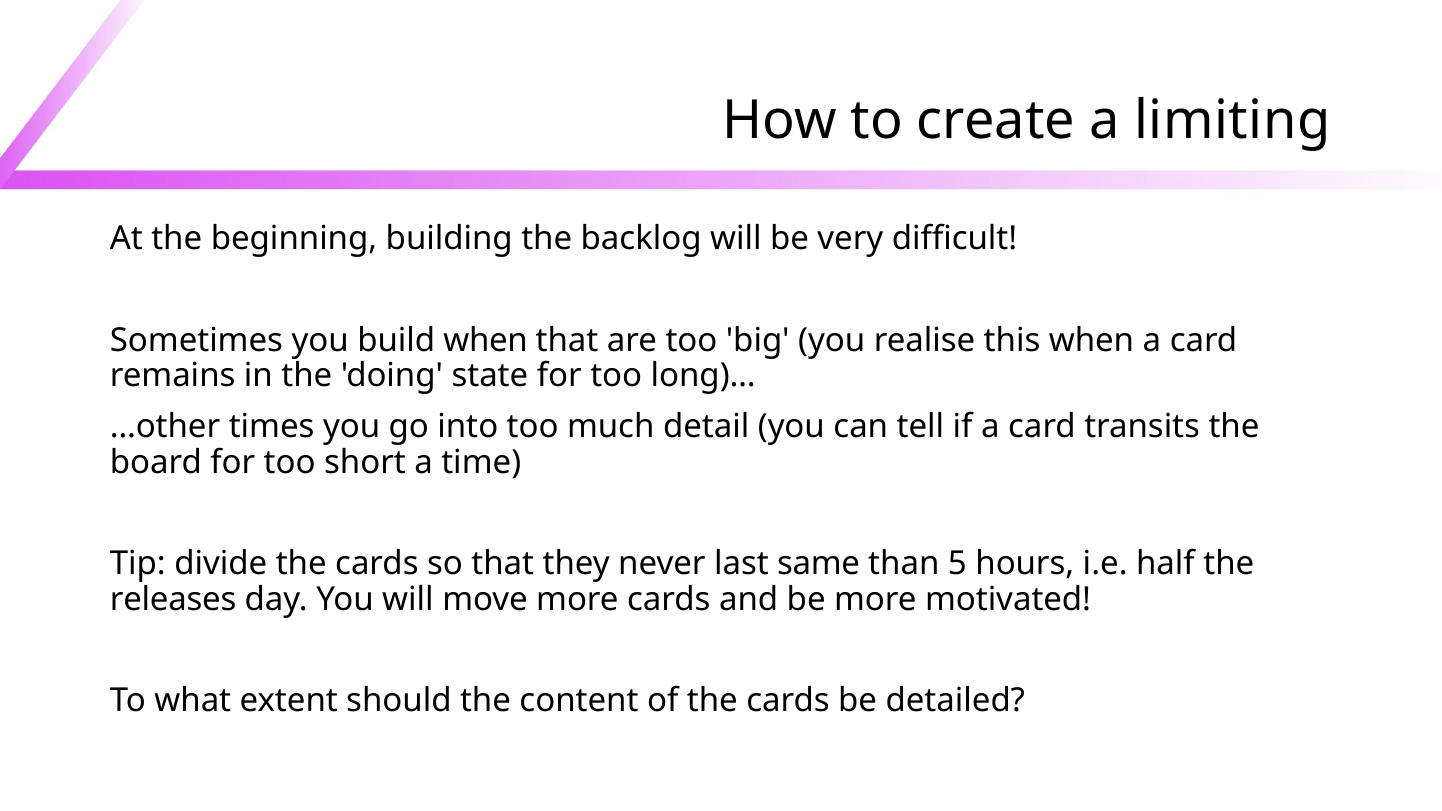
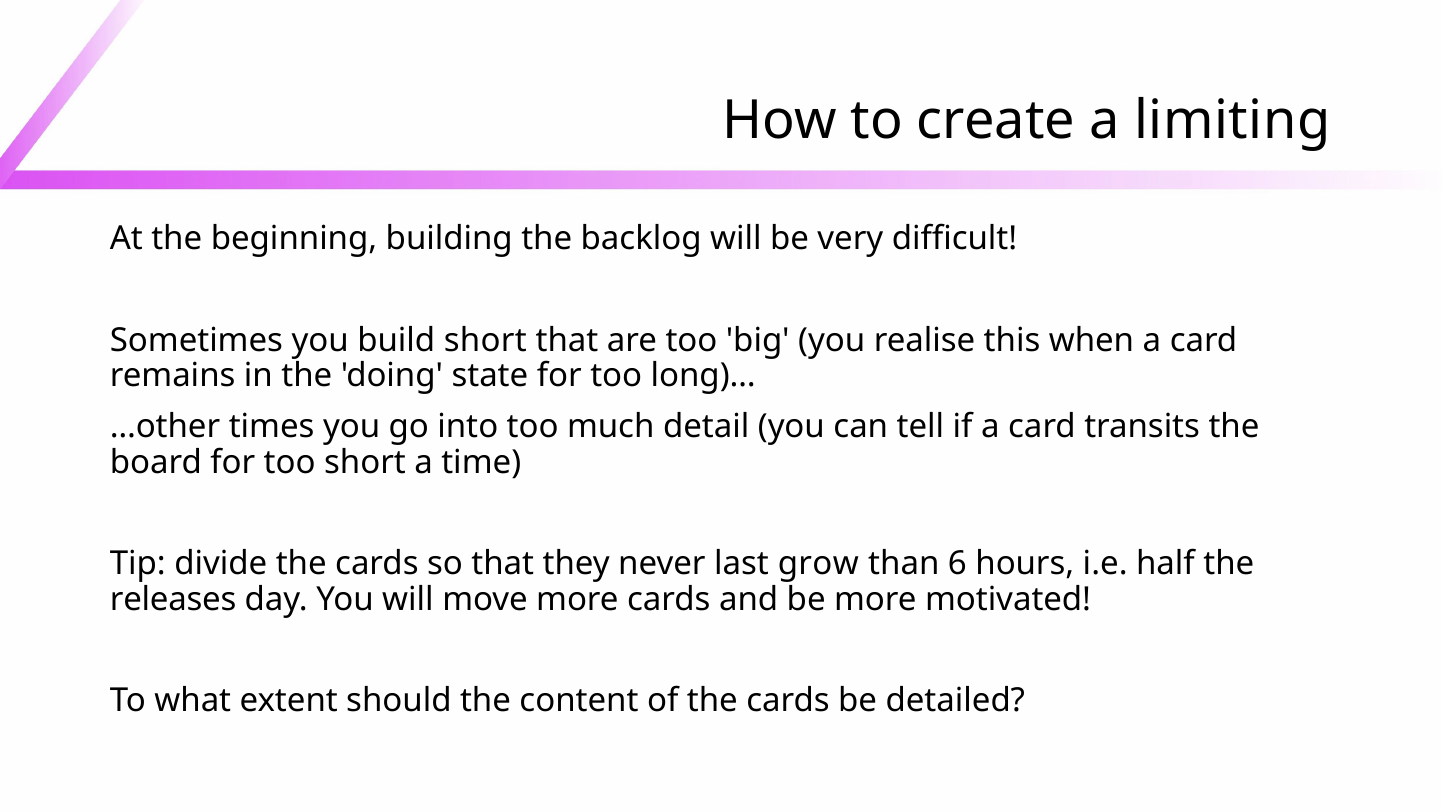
build when: when -> short (485, 340)
same: same -> grow (818, 564)
5: 5 -> 6 (957, 564)
